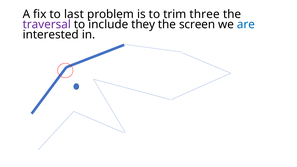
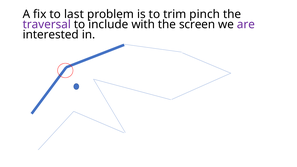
three: three -> pinch (205, 14)
they: they -> with (143, 24)
are colour: blue -> purple (246, 24)
